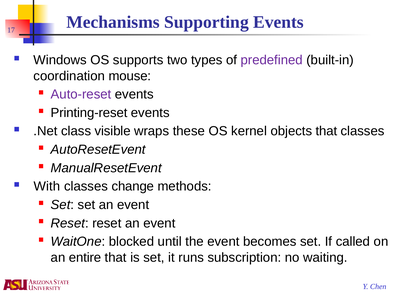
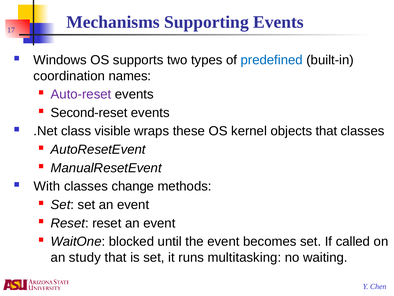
predefined colour: purple -> blue (272, 60)
mouse: mouse -> names (130, 76)
Printing-reset: Printing-reset -> Second-reset (89, 113)
entire: entire -> study (85, 257)
subscription: subscription -> multitasking (244, 257)
